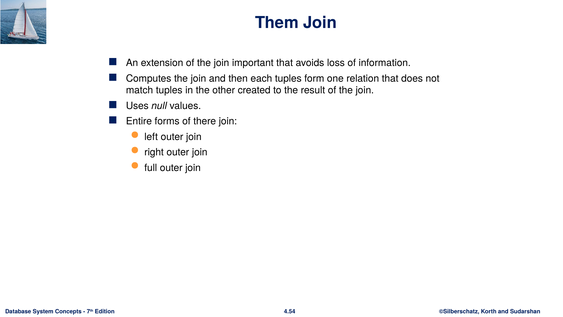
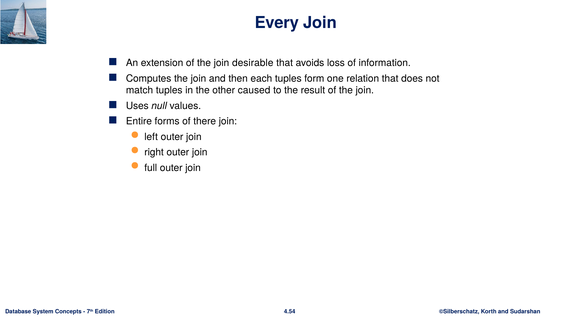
Them: Them -> Every (277, 23)
important: important -> desirable (253, 63)
created: created -> caused (254, 90)
